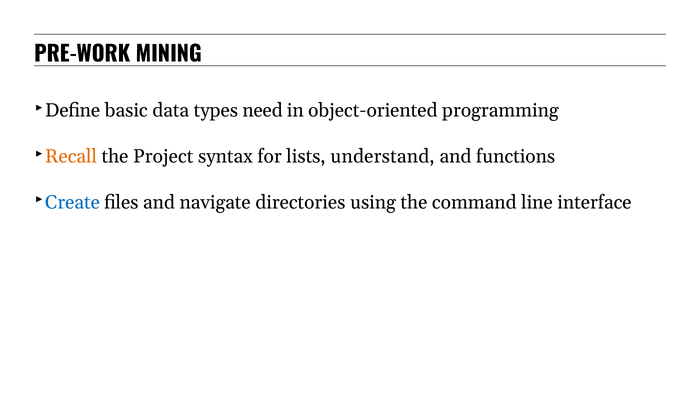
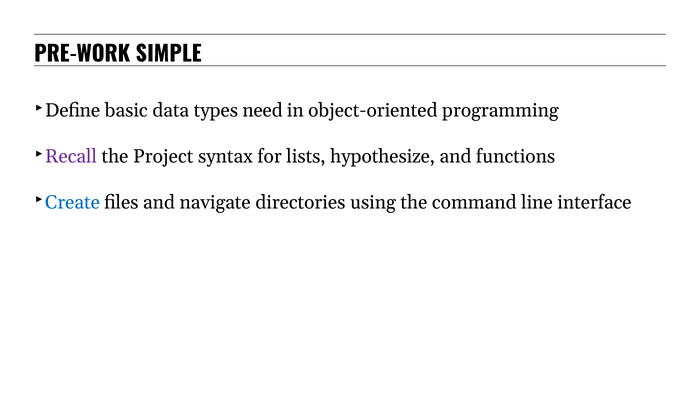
MINING: MINING -> SIMPLE (169, 54)
Recall colour: orange -> purple (71, 156)
understand: understand -> hypothesize (383, 156)
